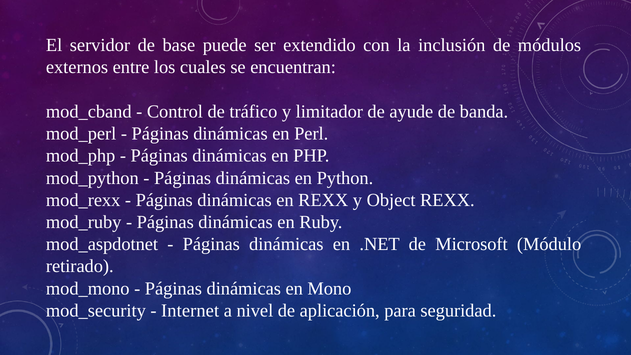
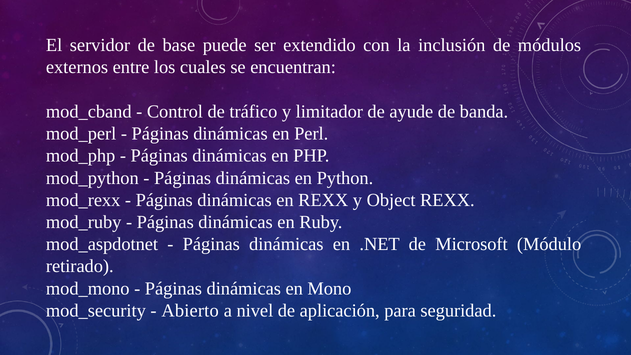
Internet: Internet -> Abierto (190, 310)
